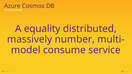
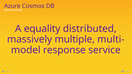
number: number -> multiple (75, 39)
consume: consume -> response (64, 50)
